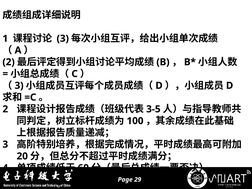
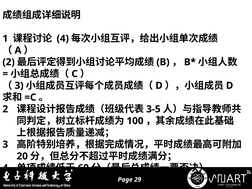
3: 3 -> 4 (63, 39)
